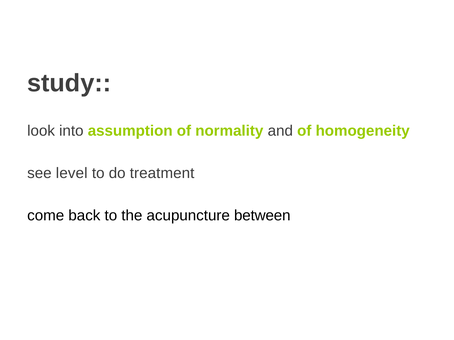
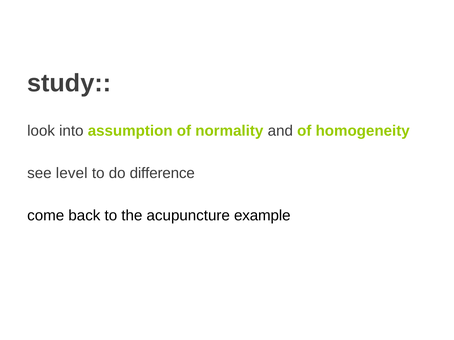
treatment: treatment -> difference (162, 174)
between: between -> example (262, 216)
